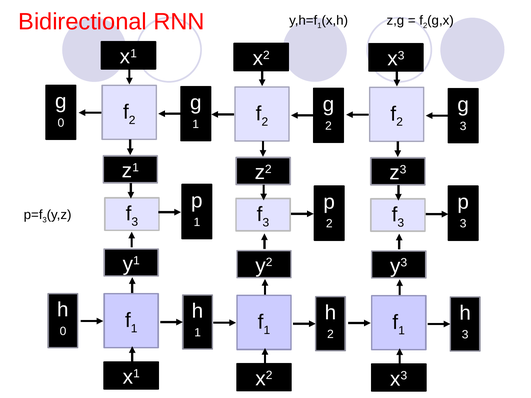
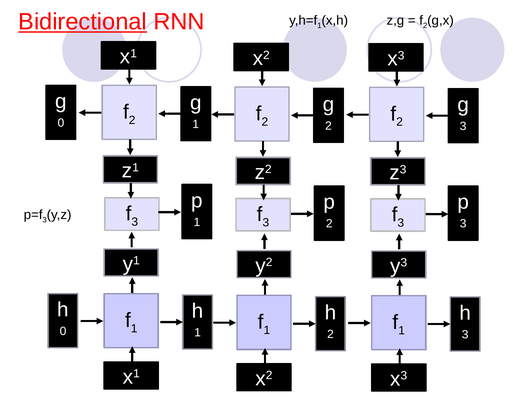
Bidirectional underline: none -> present (83, 22)
